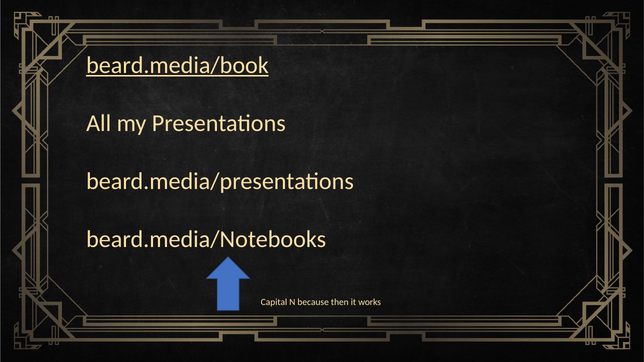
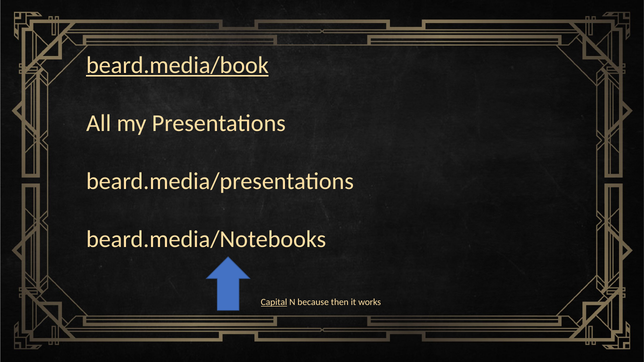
Capital underline: none -> present (274, 302)
